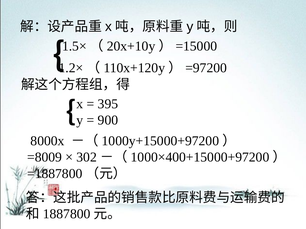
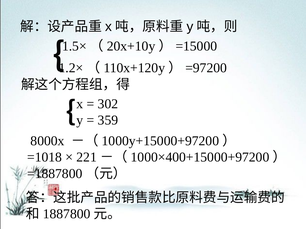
395: 395 -> 302 (108, 104)
900: 900 -> 359 (108, 120)
=8009: =8009 -> =1018 (45, 158)
302: 302 -> 221 (87, 158)
